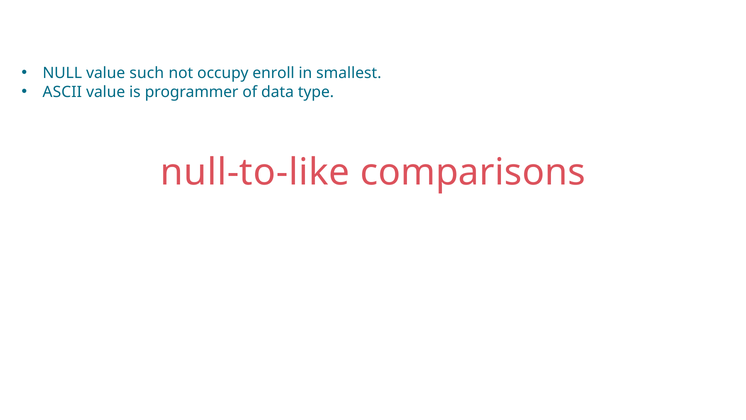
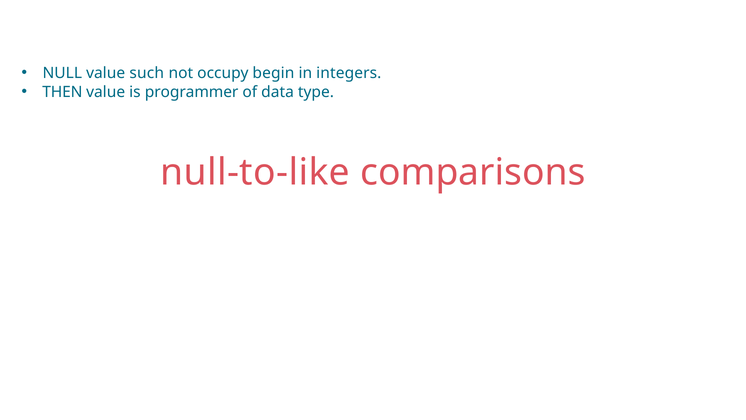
enroll: enroll -> begin (273, 73)
smallest: smallest -> integers (349, 73)
ASCII: ASCII -> THEN (62, 92)
